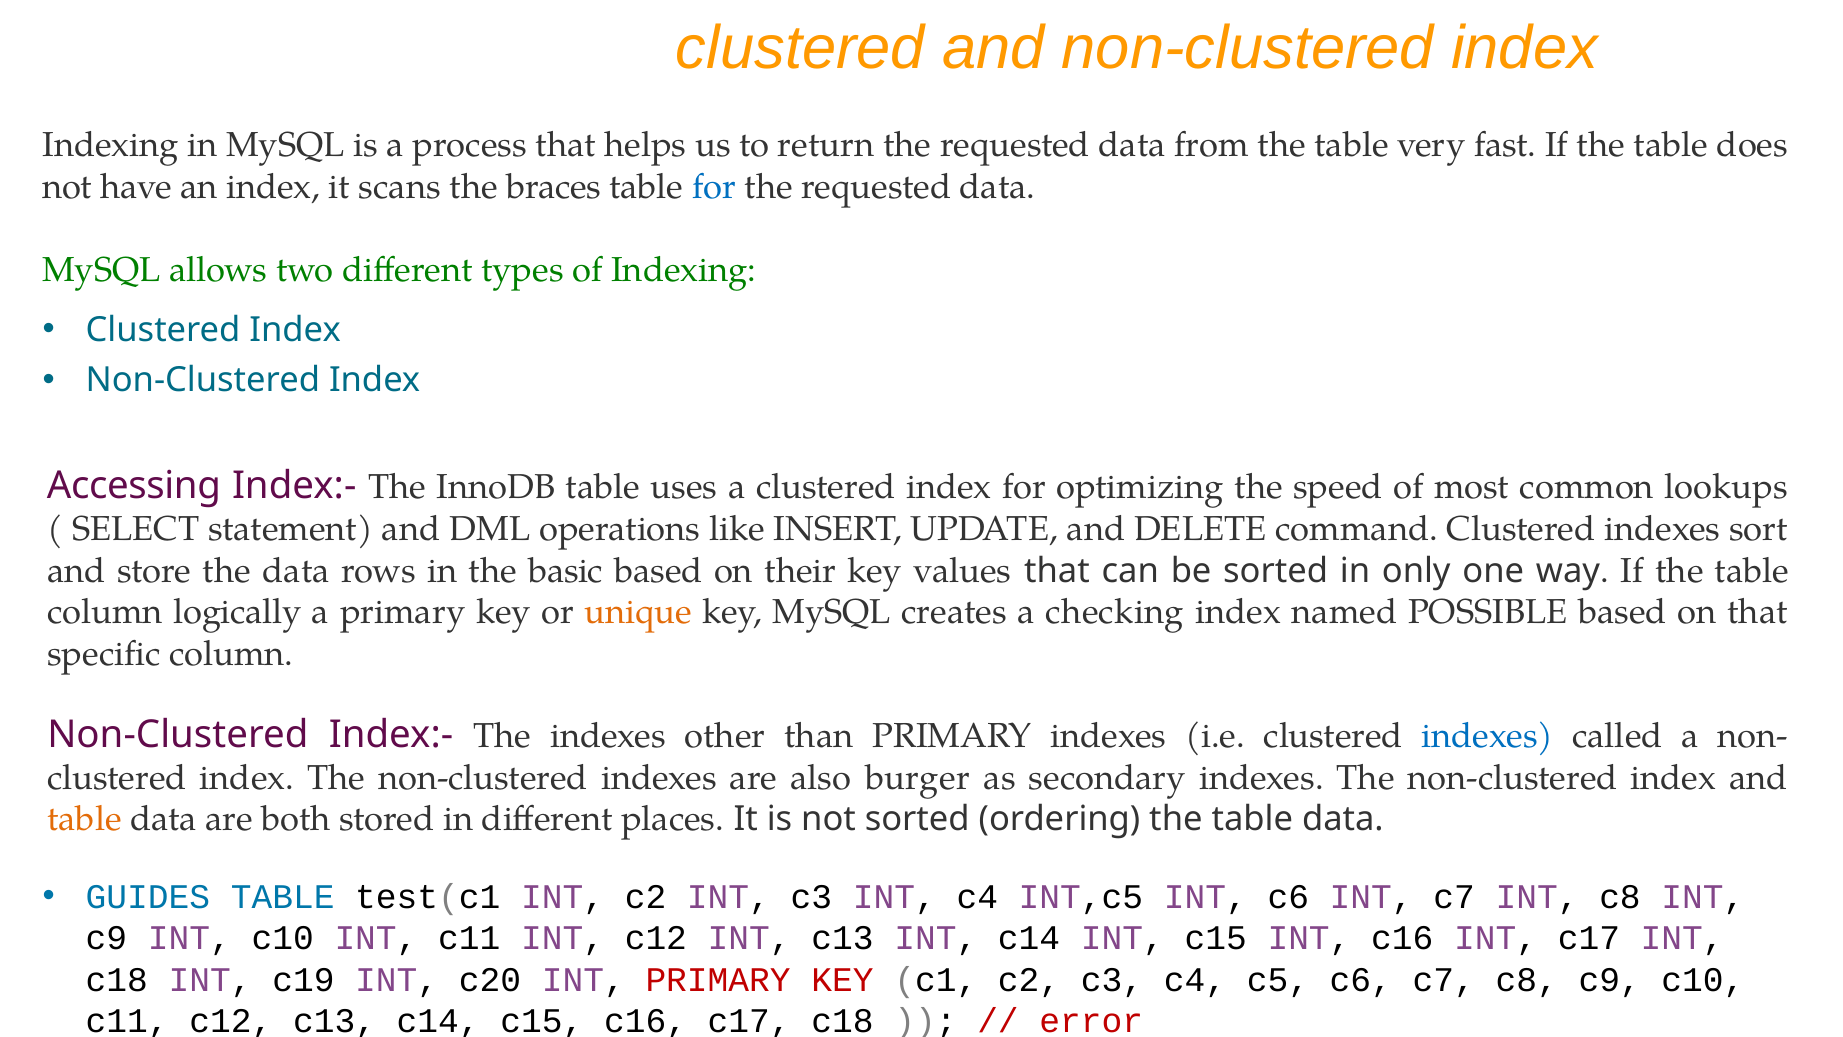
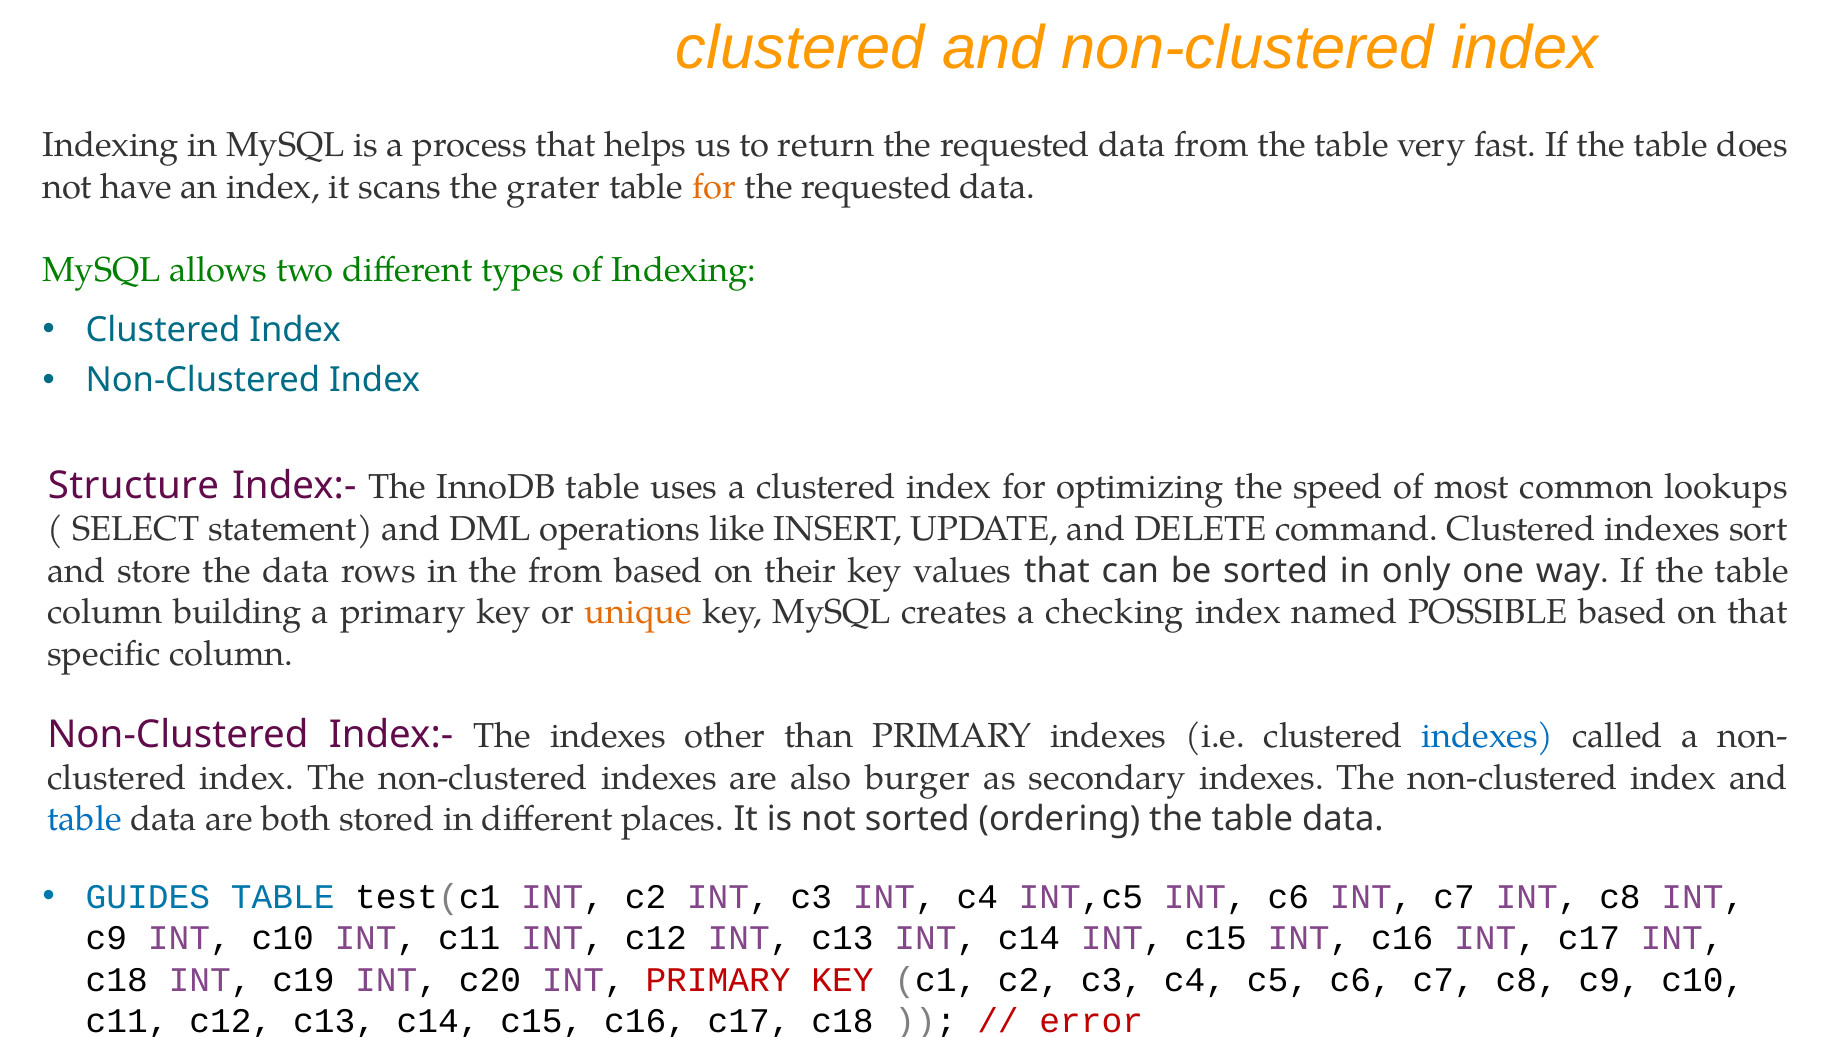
braces: braces -> grater (553, 187)
for colour: blue -> orange (714, 187)
Accessing: Accessing -> Structure (134, 486)
the basic: basic -> from (566, 570)
logically: logically -> building (238, 612)
table colour: orange -> blue (85, 819)
